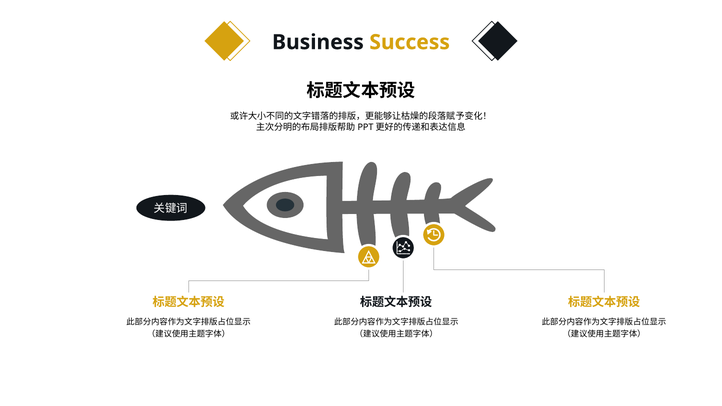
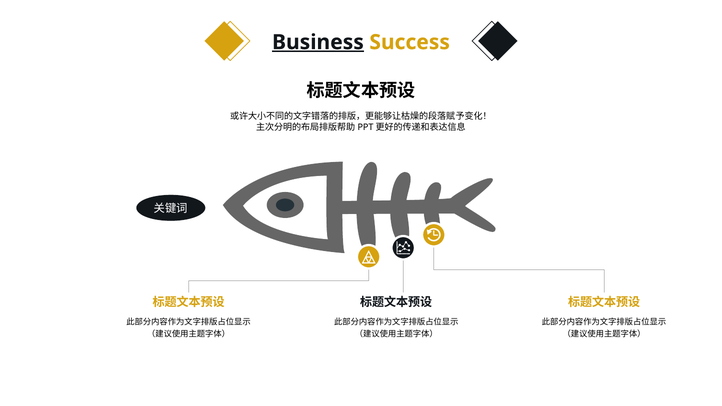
Business underline: none -> present (318, 42)
